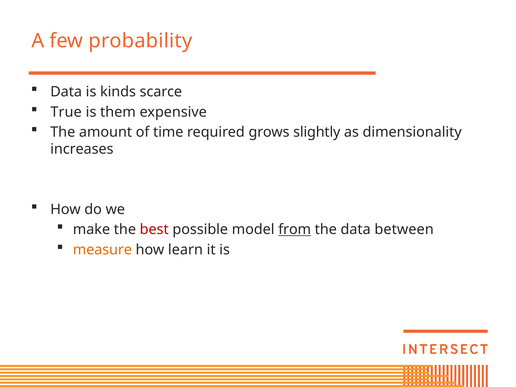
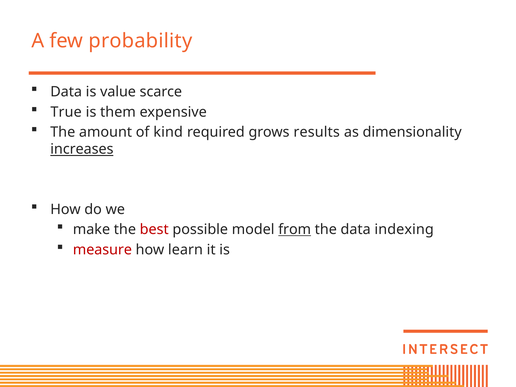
kinds: kinds -> value (118, 92)
time: time -> kind (168, 132)
slightly: slightly -> results (317, 132)
increases underline: none -> present (82, 149)
between: between -> indexing (404, 230)
measure colour: orange -> red (102, 250)
